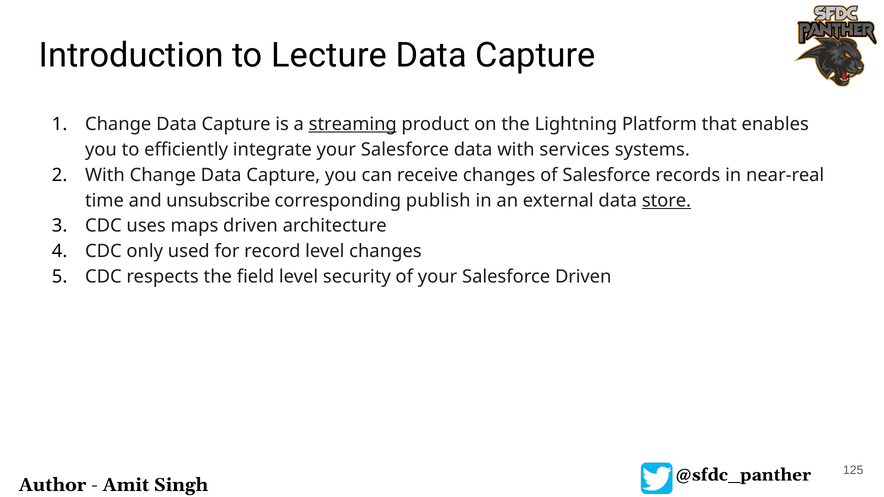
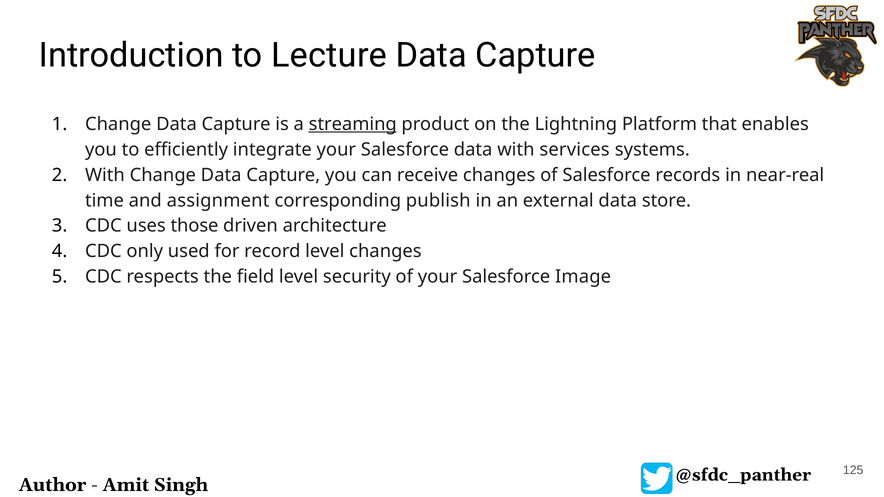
unsubscribe: unsubscribe -> assignment (218, 201)
store underline: present -> none (666, 201)
maps: maps -> those (195, 226)
Salesforce Driven: Driven -> Image (583, 277)
